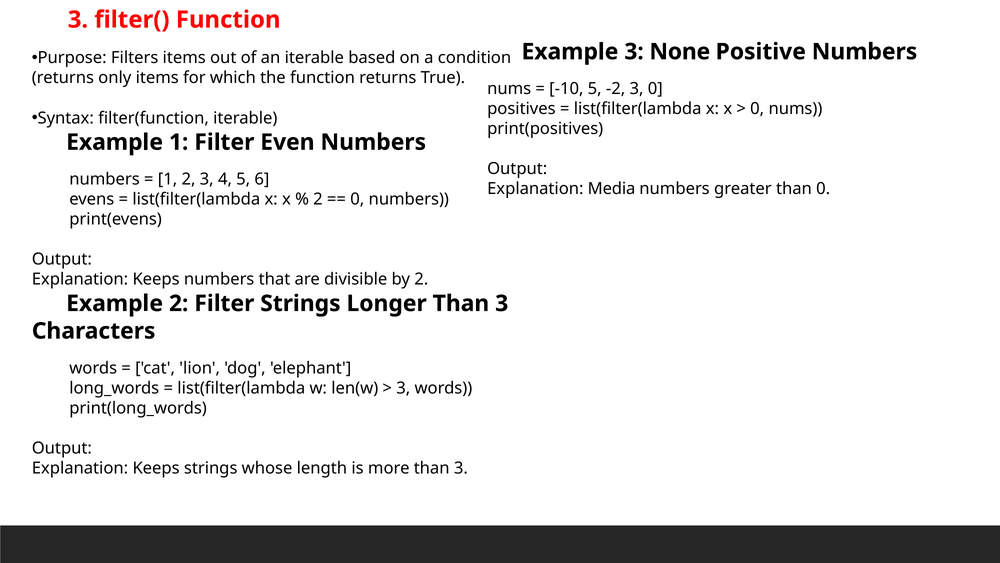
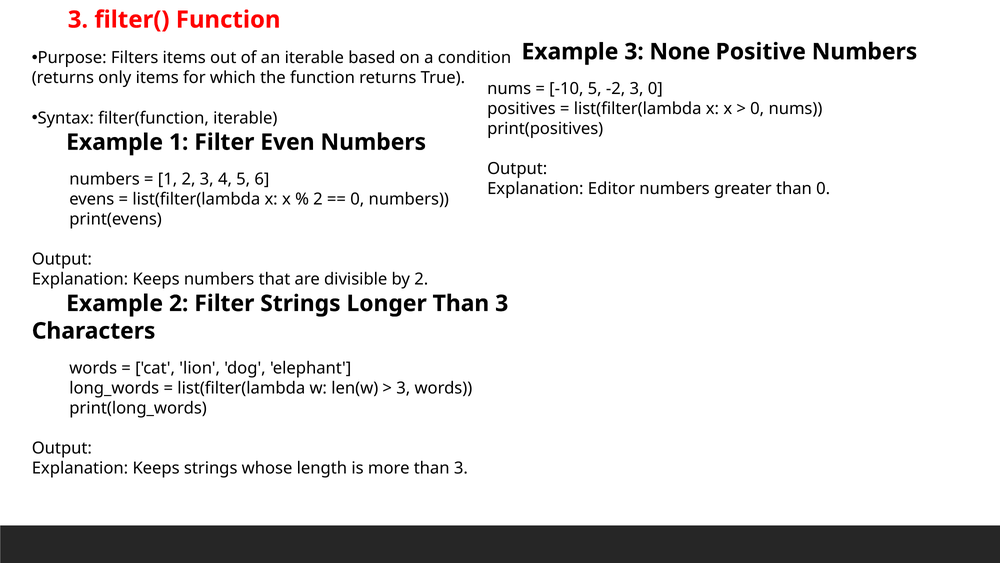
Media: Media -> Editor (611, 189)
